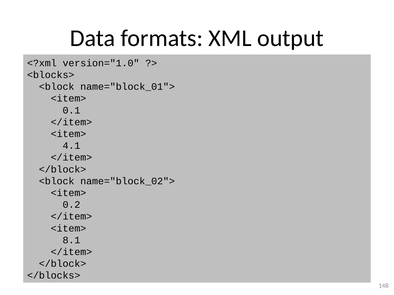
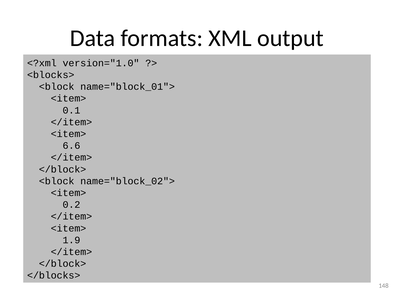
4.1: 4.1 -> 6.6 (71, 146)
8.1: 8.1 -> 1.9 (71, 240)
